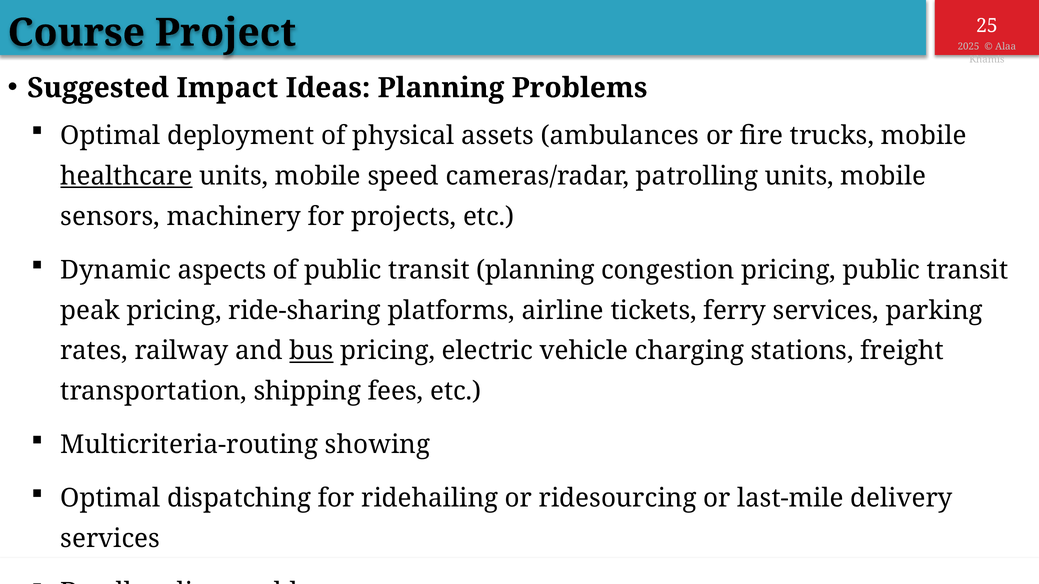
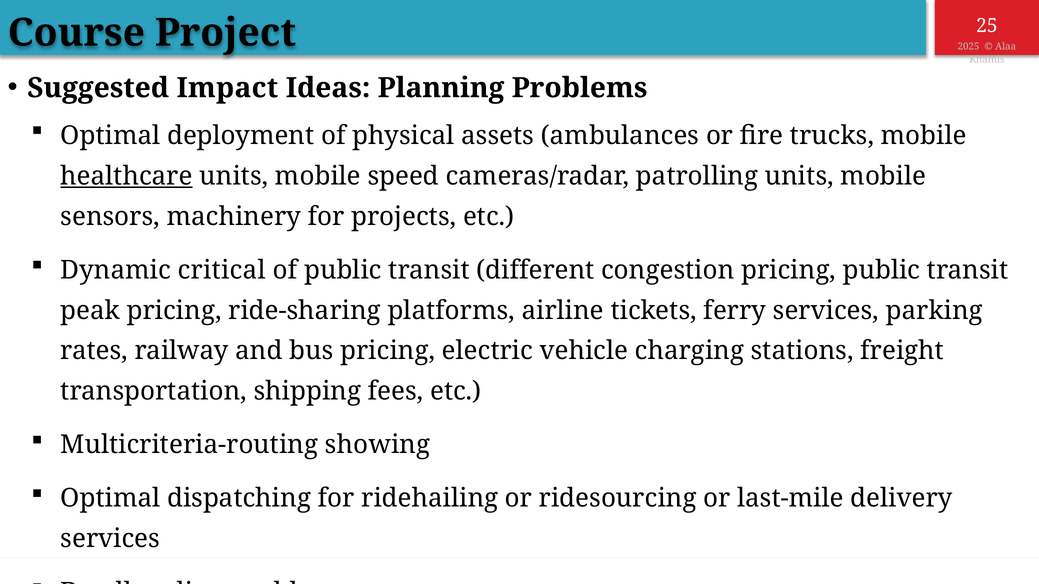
aspects: aspects -> critical (222, 270)
transit planning: planning -> different (535, 270)
bus underline: present -> none (311, 351)
